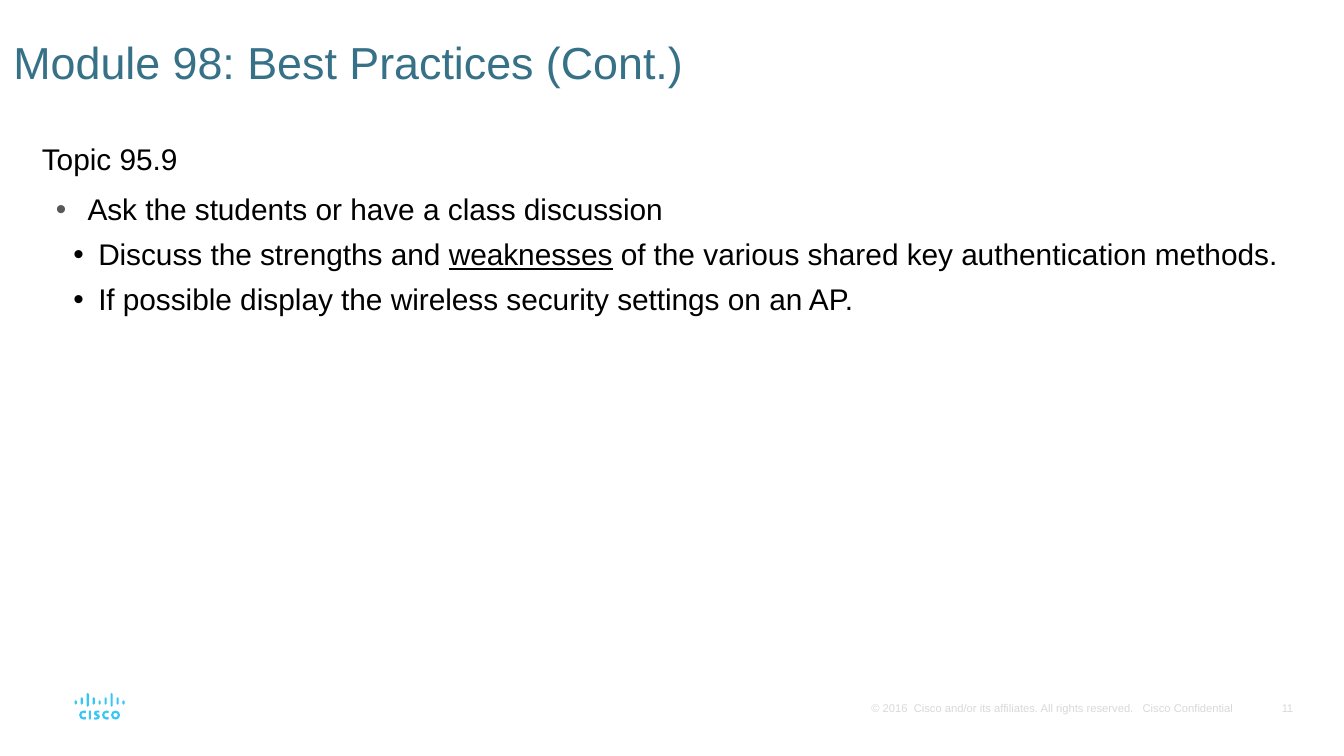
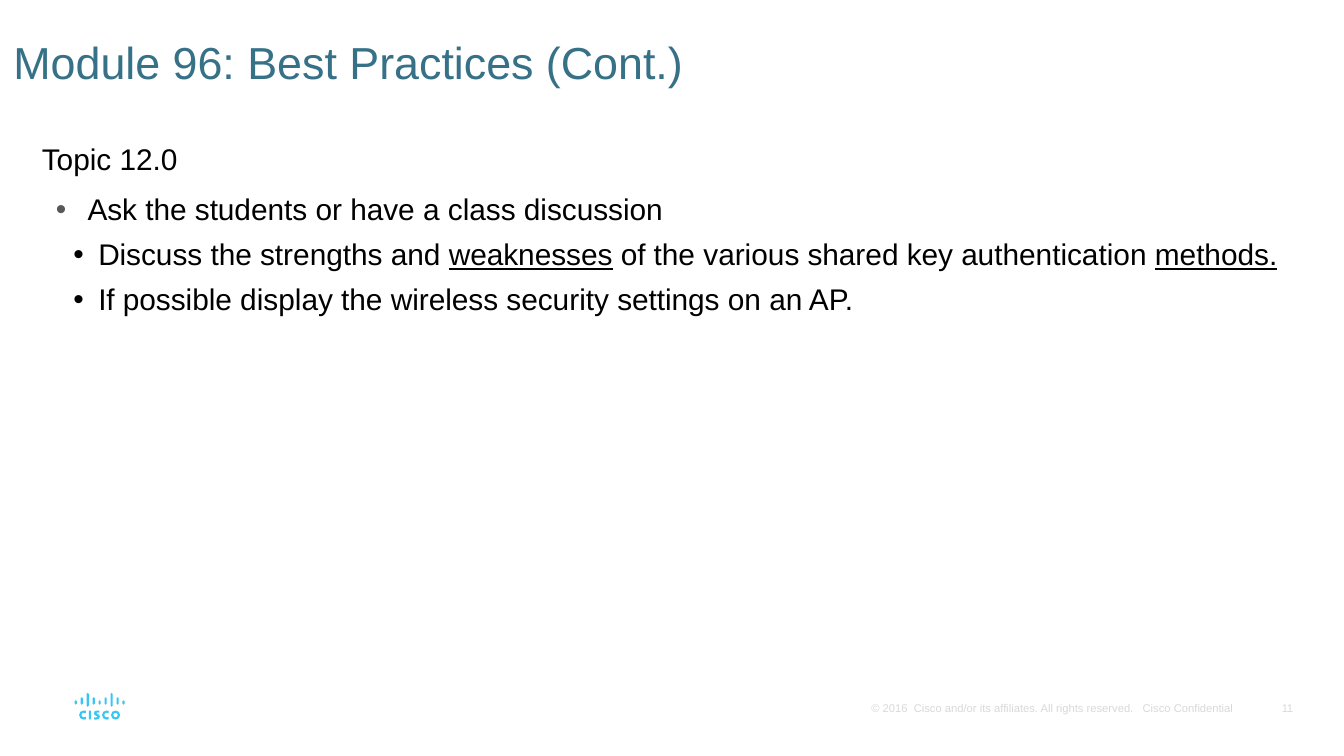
98: 98 -> 96 (204, 65)
95.9: 95.9 -> 12.0 (149, 160)
methods underline: none -> present (1216, 256)
